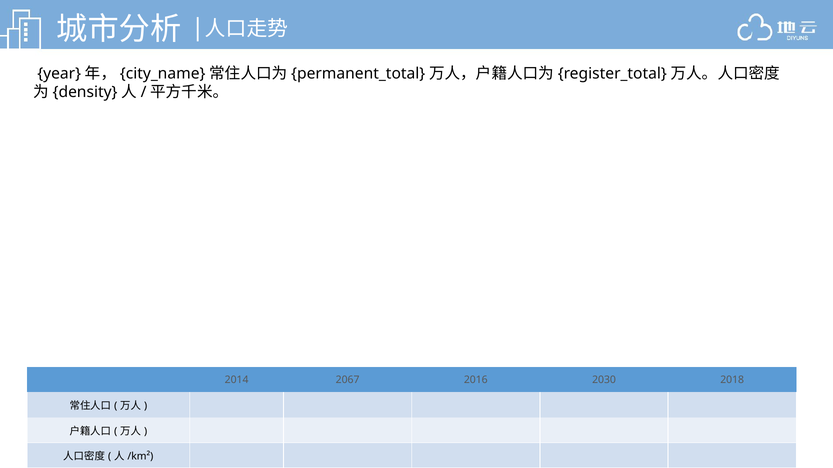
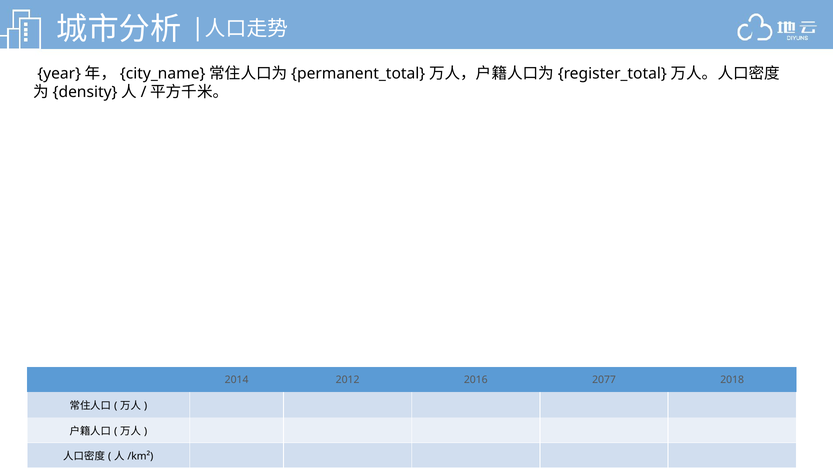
2067: 2067 -> 2012 (348, 381)
2030: 2030 -> 2077 (604, 381)
